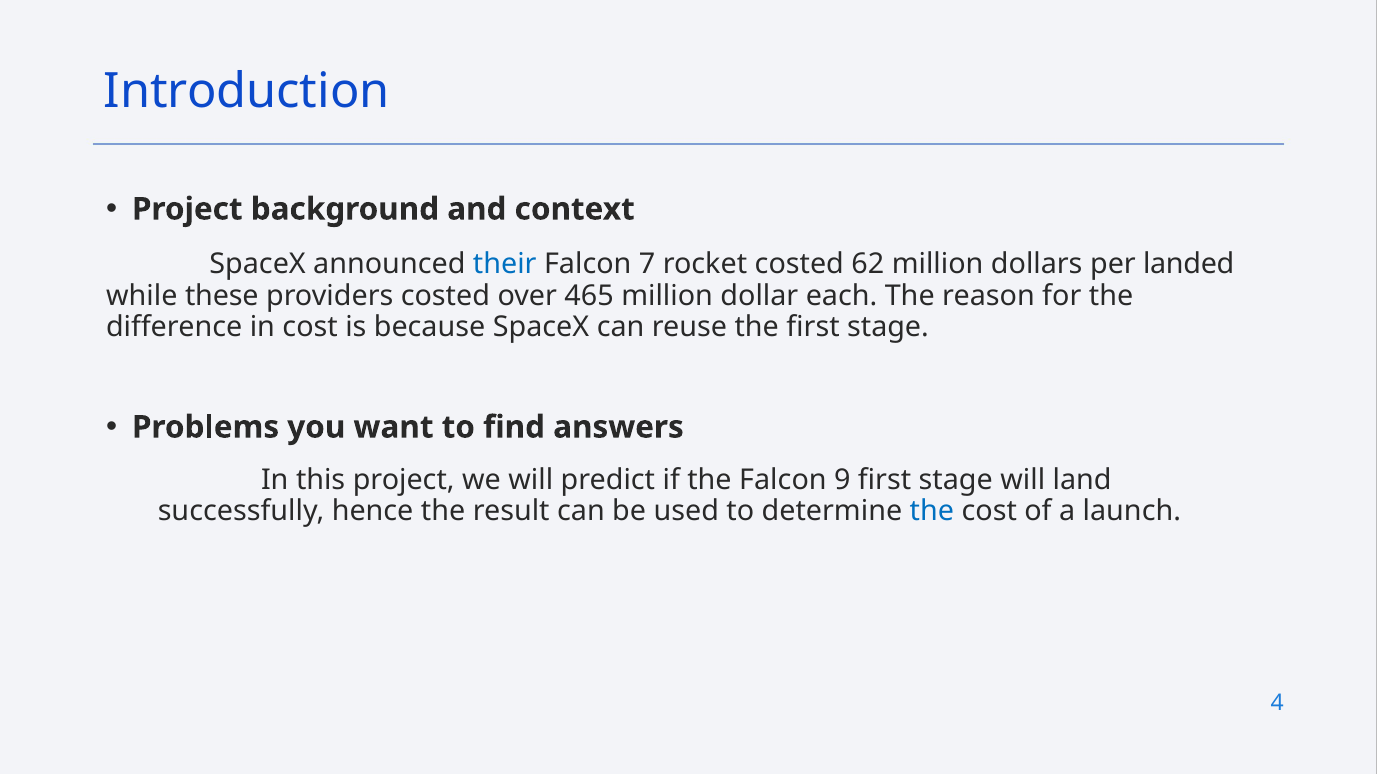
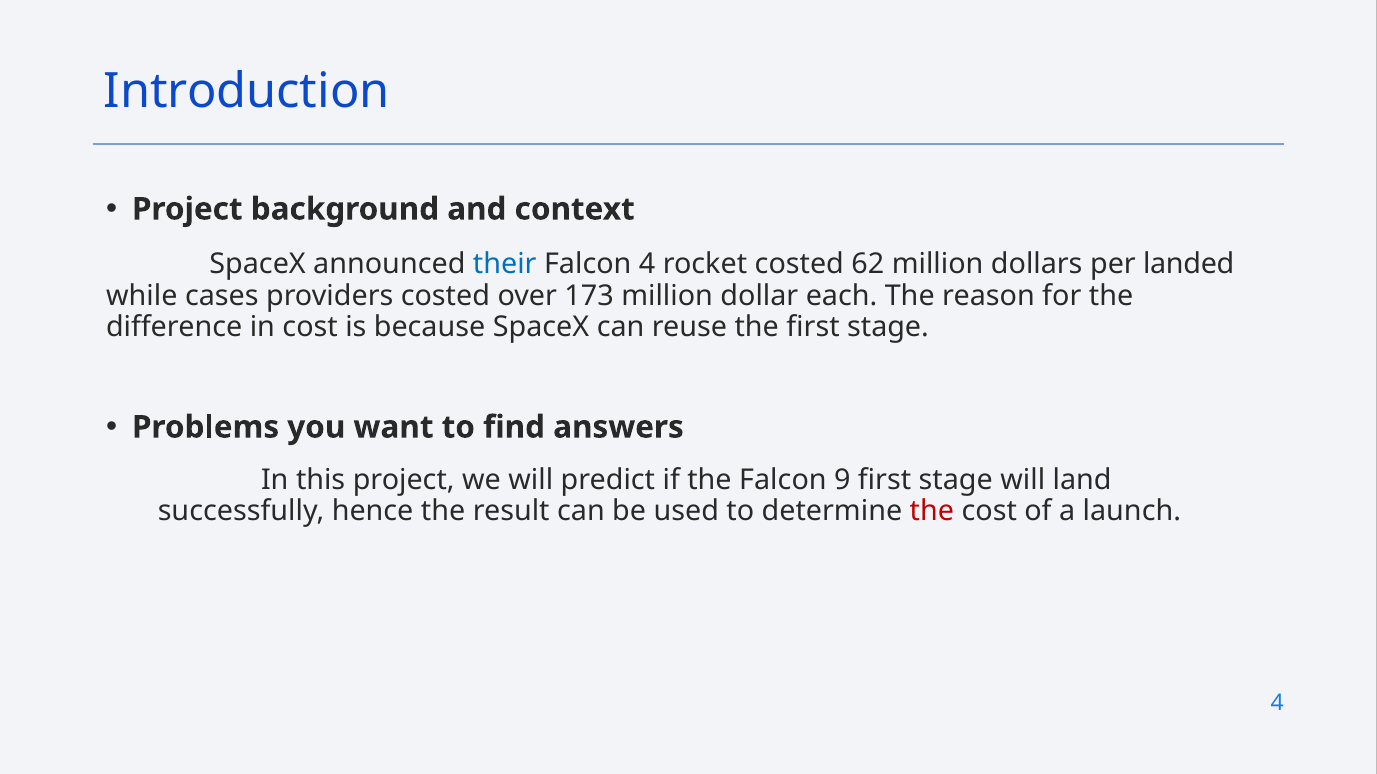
Falcon 7: 7 -> 4 (647, 264)
these: these -> cases (222, 296)
465: 465 -> 173 (589, 296)
the colour: blue -> red (932, 511)
